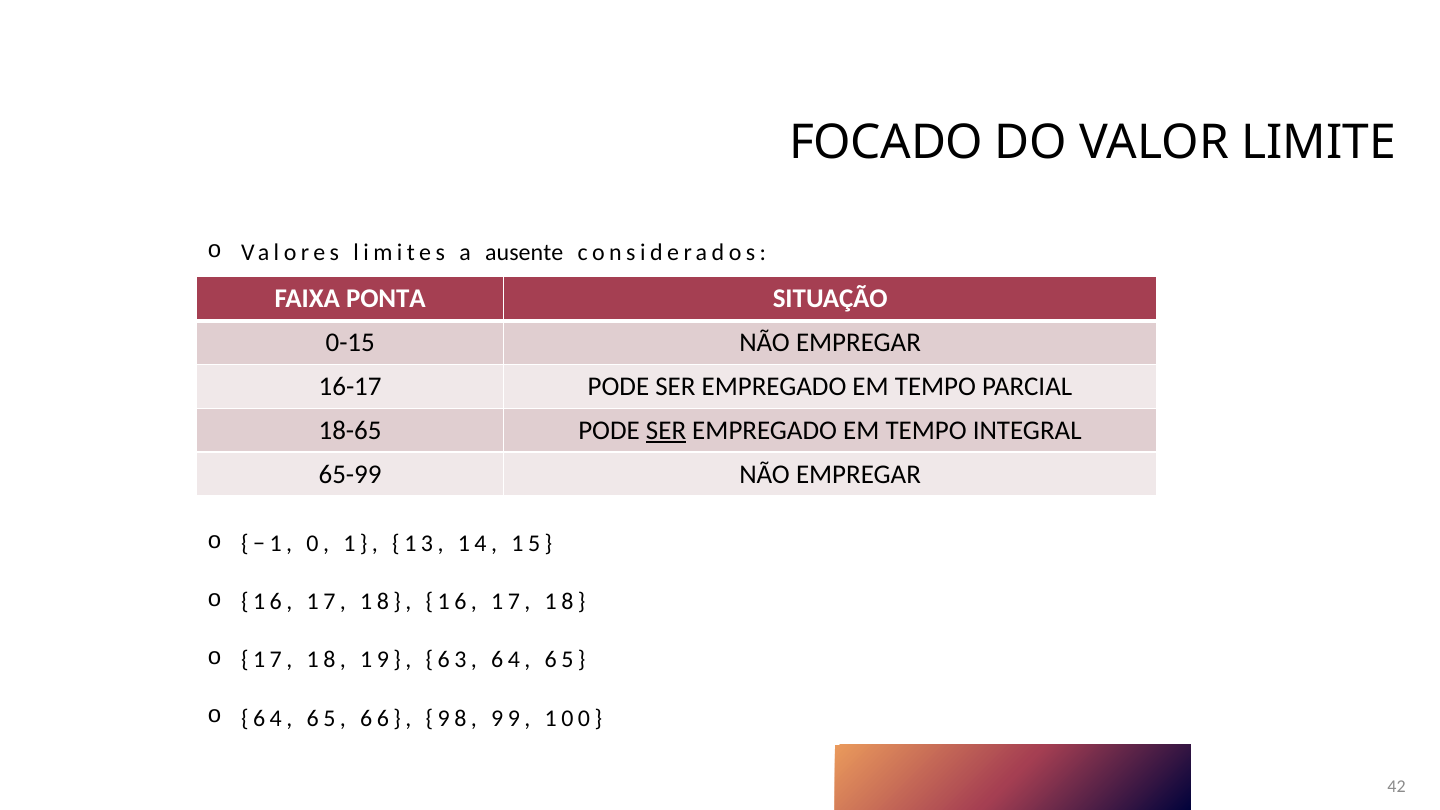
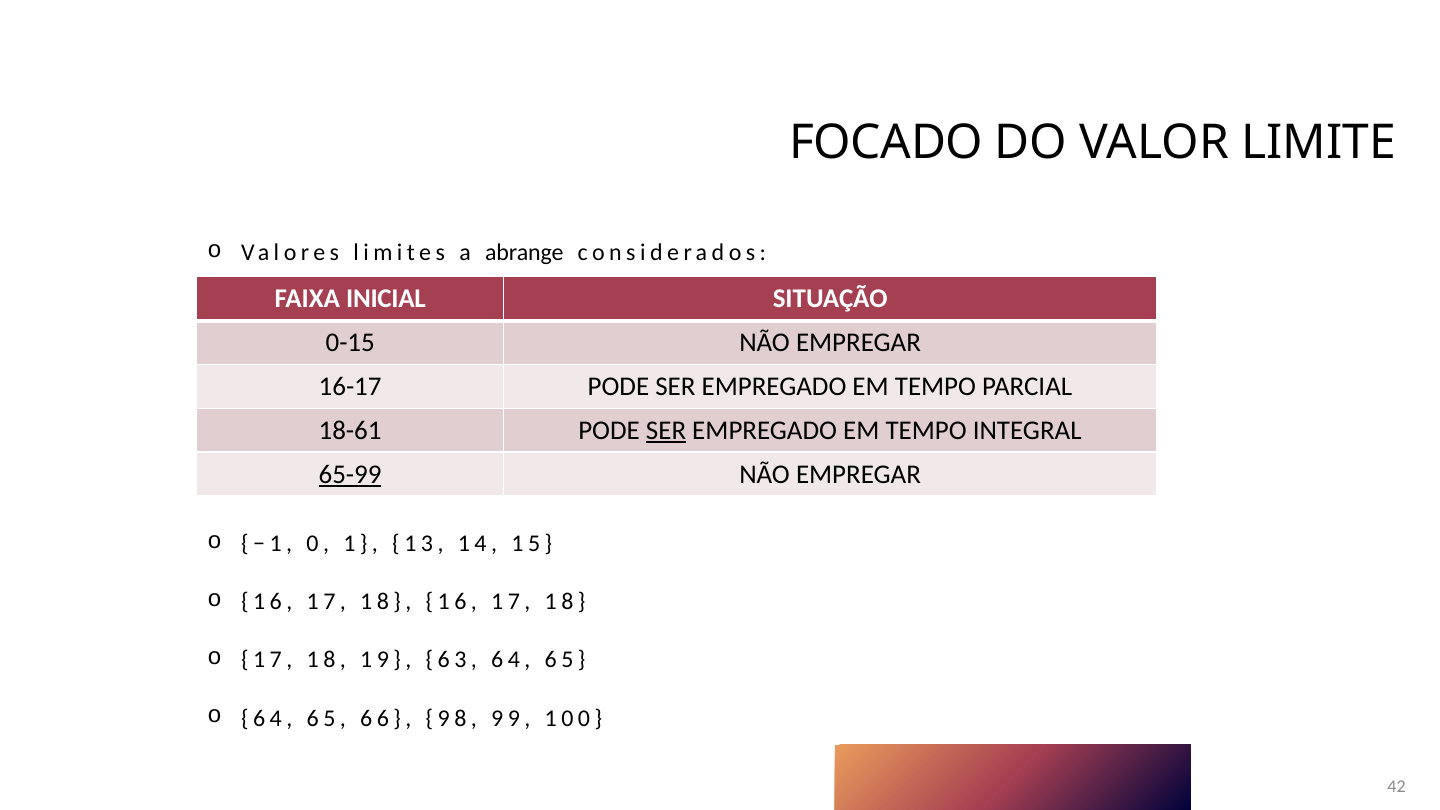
ausente: ausente -> abrange (524, 253)
PONTA: PONTA -> INICIAL (386, 299)
18-65: 18-65 -> 18-61 (350, 430)
65-99 underline: none -> present (350, 474)
